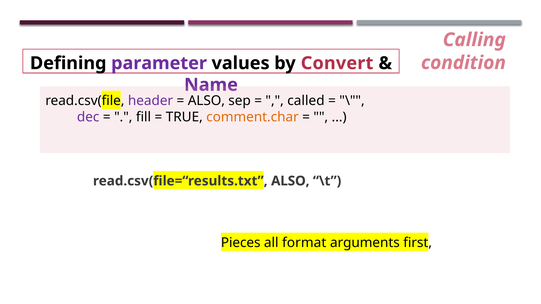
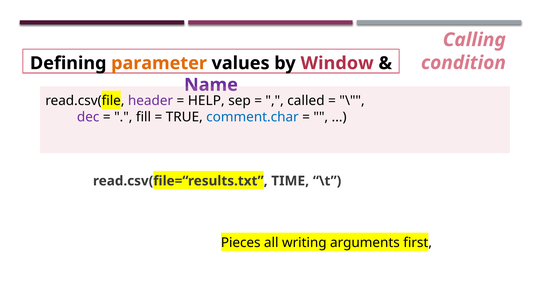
parameter colour: purple -> orange (159, 63)
Convert: Convert -> Window (337, 63)
ALSO: ALSO -> HELP (206, 101)
comment.char colour: orange -> blue (252, 117)
read.csv(file=“results.txt ALSO: ALSO -> TIME (290, 181)
format: format -> writing (304, 243)
